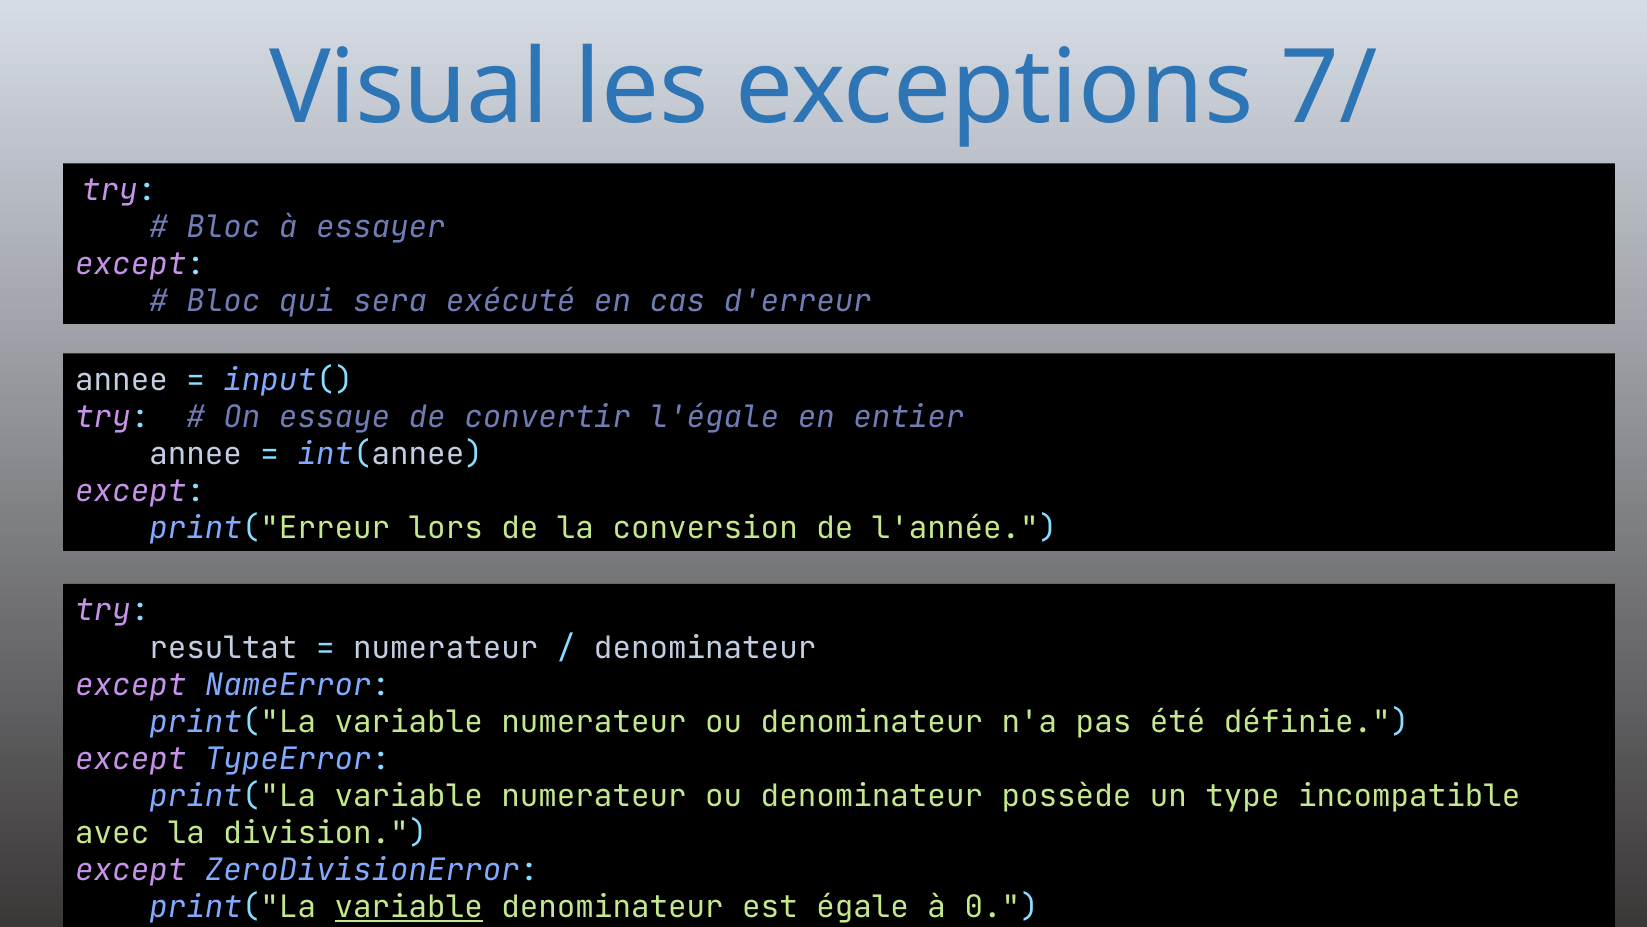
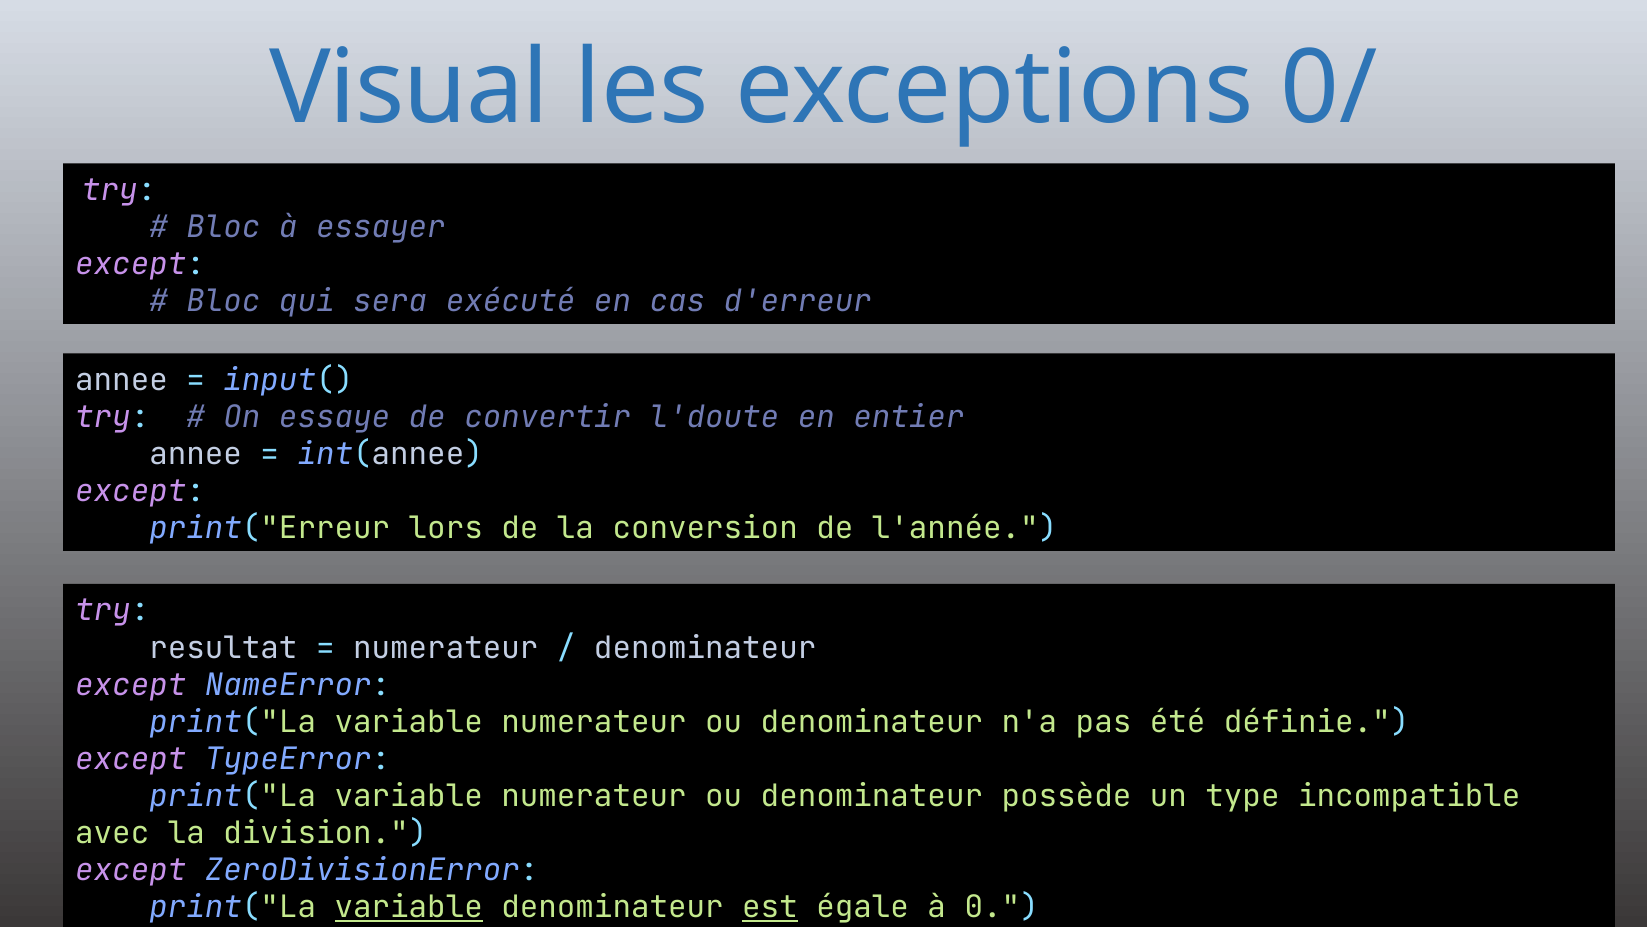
7/: 7/ -> 0/ (1329, 89)
l'égale: l'égale -> l'doute (714, 417)
est underline: none -> present (770, 907)
